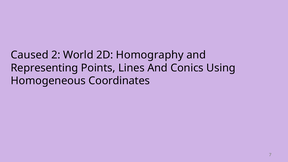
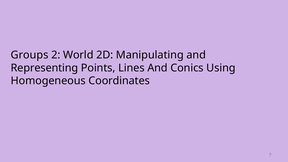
Caused: Caused -> Groups (30, 55)
Homography: Homography -> Manipulating (150, 55)
